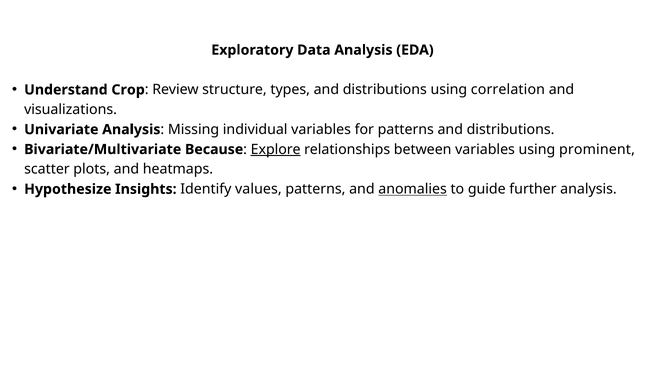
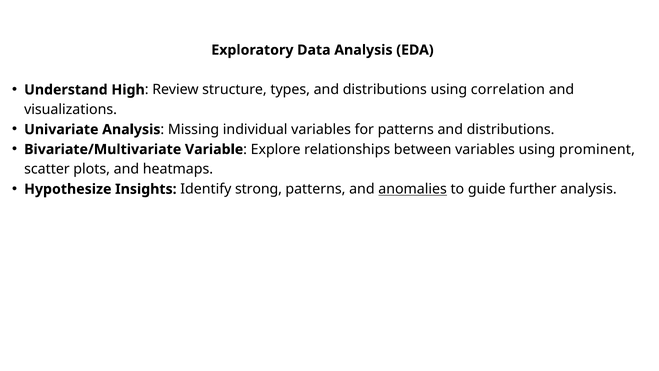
Crop: Crop -> High (128, 90)
Because: Because -> Variable (214, 149)
Explore underline: present -> none (276, 149)
values: values -> strong (259, 189)
